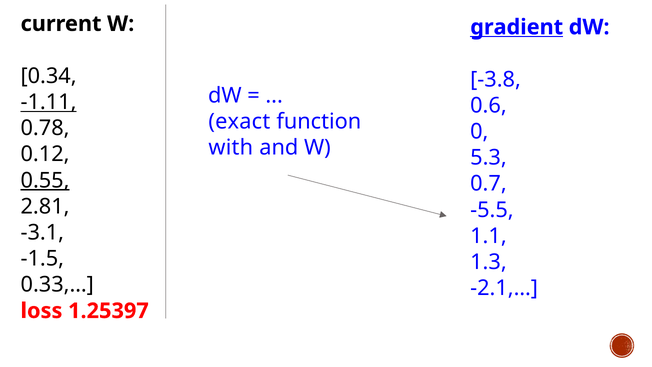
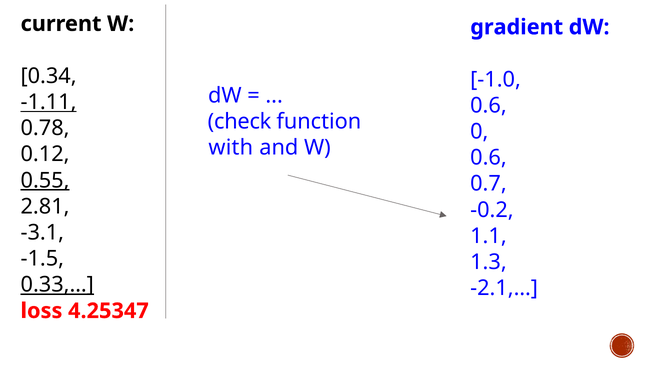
gradient underline: present -> none (517, 27)
-3.8: -3.8 -> -1.0 (496, 79)
exact: exact -> check (240, 122)
5.3: 5.3 -> 0.6 (488, 158)
-5.5: -5.5 -> -0.2 (492, 210)
0.33,… underline: none -> present (57, 285)
1.25397: 1.25397 -> 4.25347 (108, 311)
